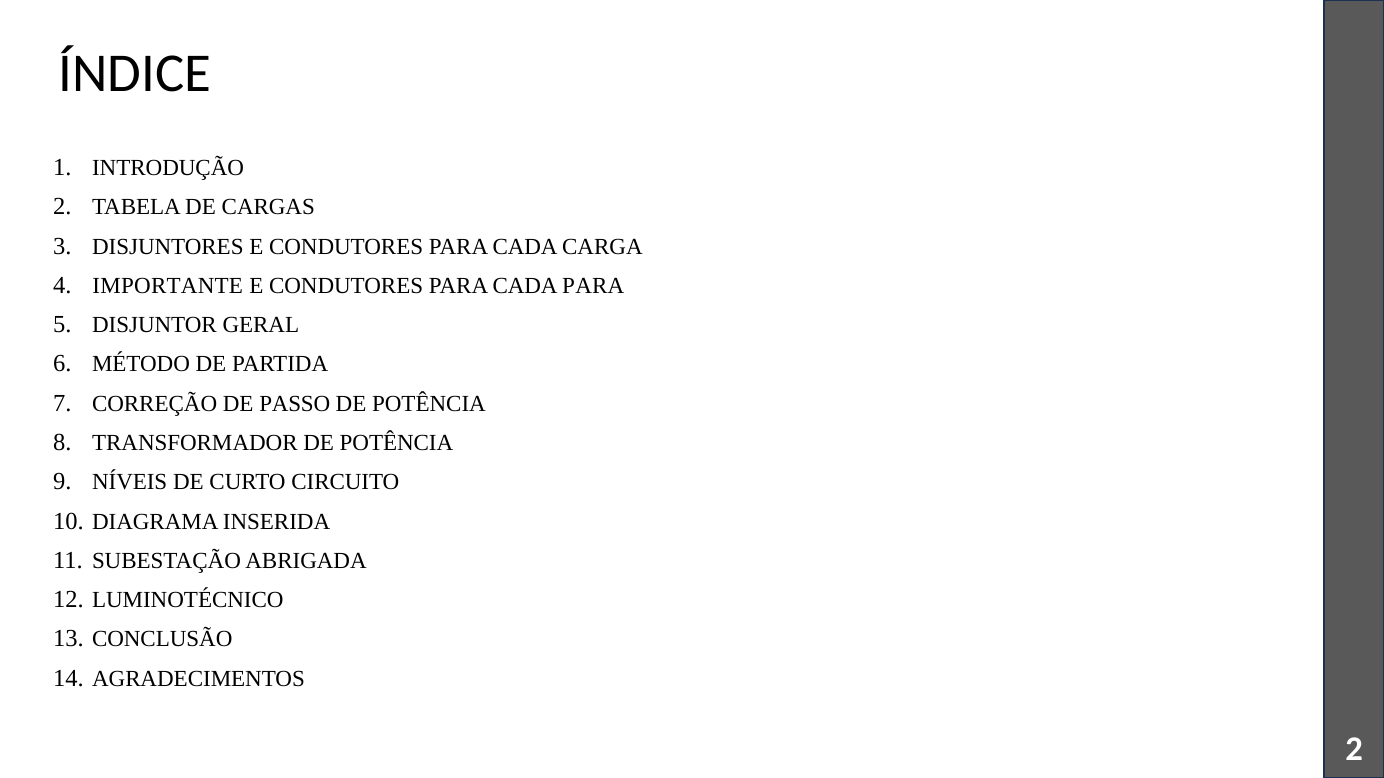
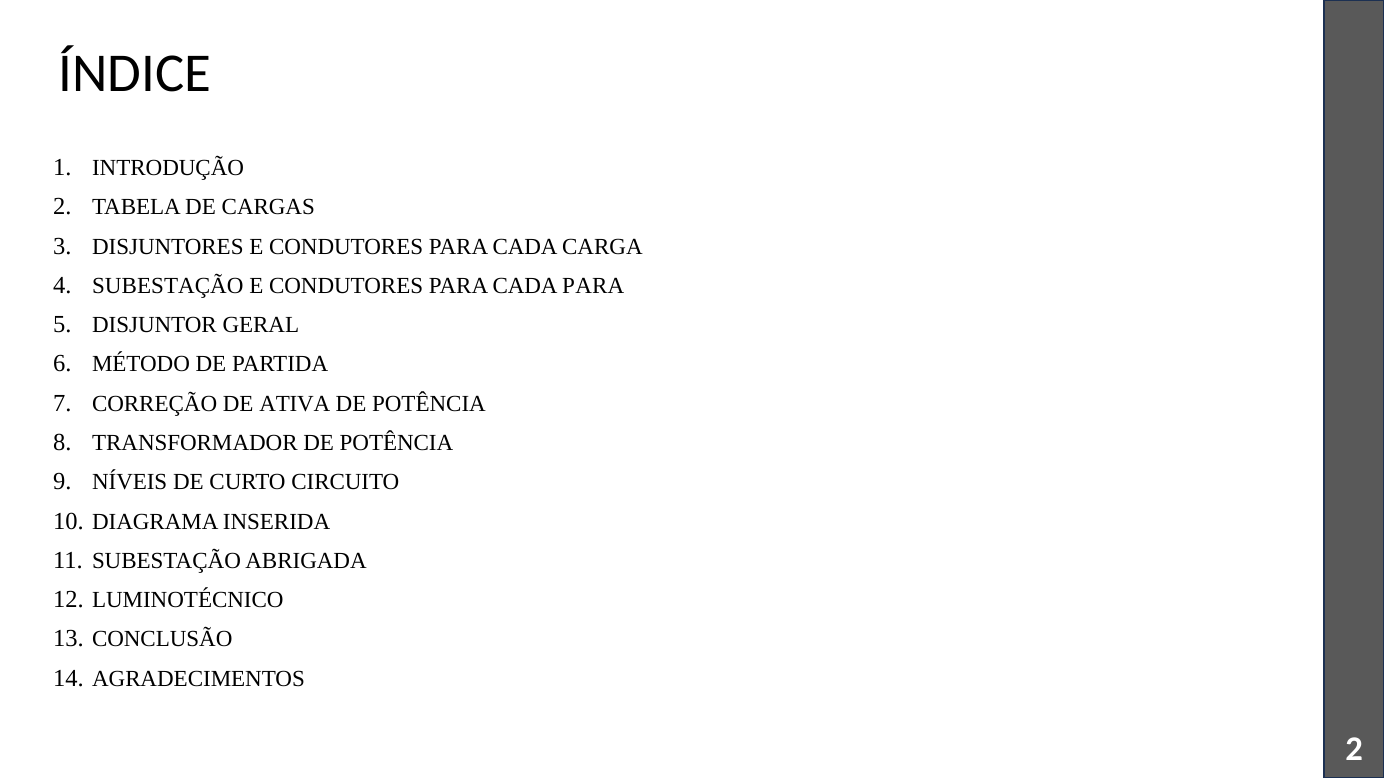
IMPORTANTE: IMPORTANTE -> SUBESTAÇÃO (168, 286)
PASSO: PASSO -> ATIVA (295, 404)
